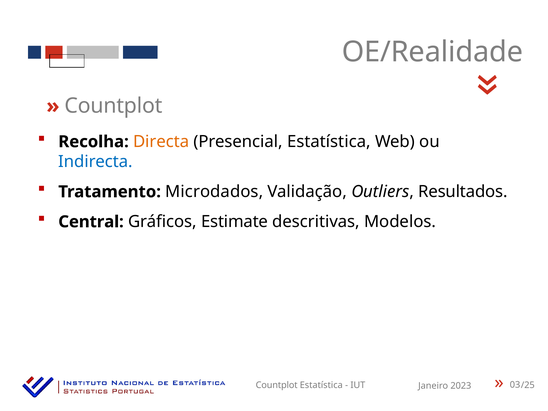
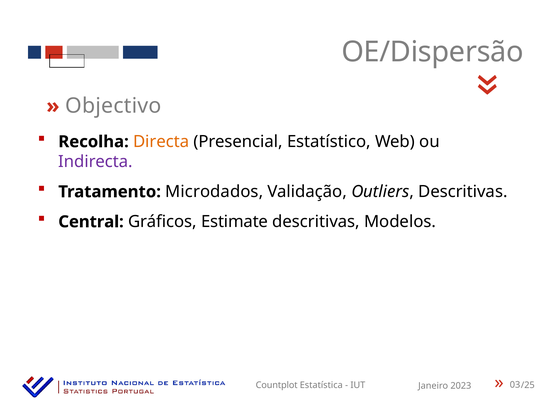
OE/Realidade: OE/Realidade -> OE/Dispersão (433, 52)
Countplot: Countplot -> Objectivo (113, 106)
Presencial Estatística: Estatística -> Estatístico (329, 142)
Indirecta colour: blue -> purple (96, 162)
Outliers Resultados: Resultados -> Descritivas (463, 192)
